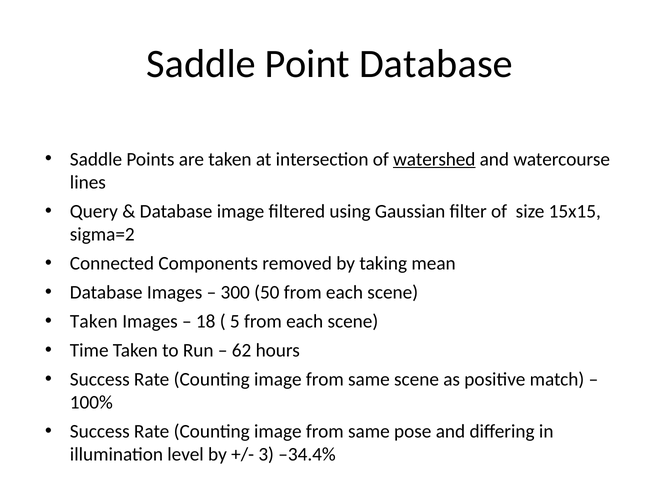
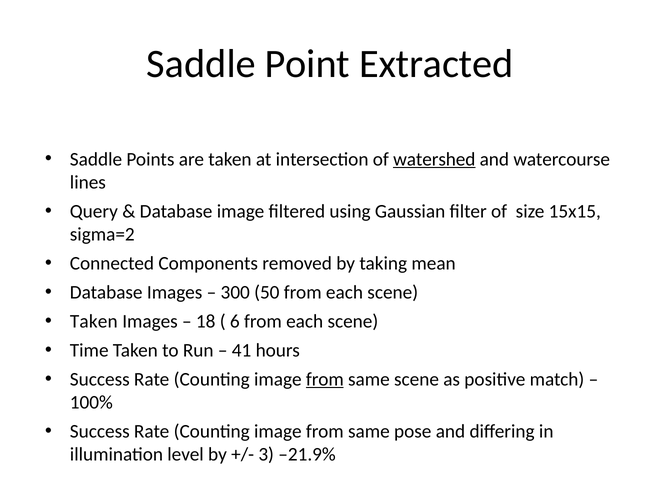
Point Database: Database -> Extracted (436, 64)
5: 5 -> 6 (235, 321)
62: 62 -> 41 (242, 350)
from underline: none -> present (325, 379)
–34.4%: –34.4% -> –21.9% (307, 454)
